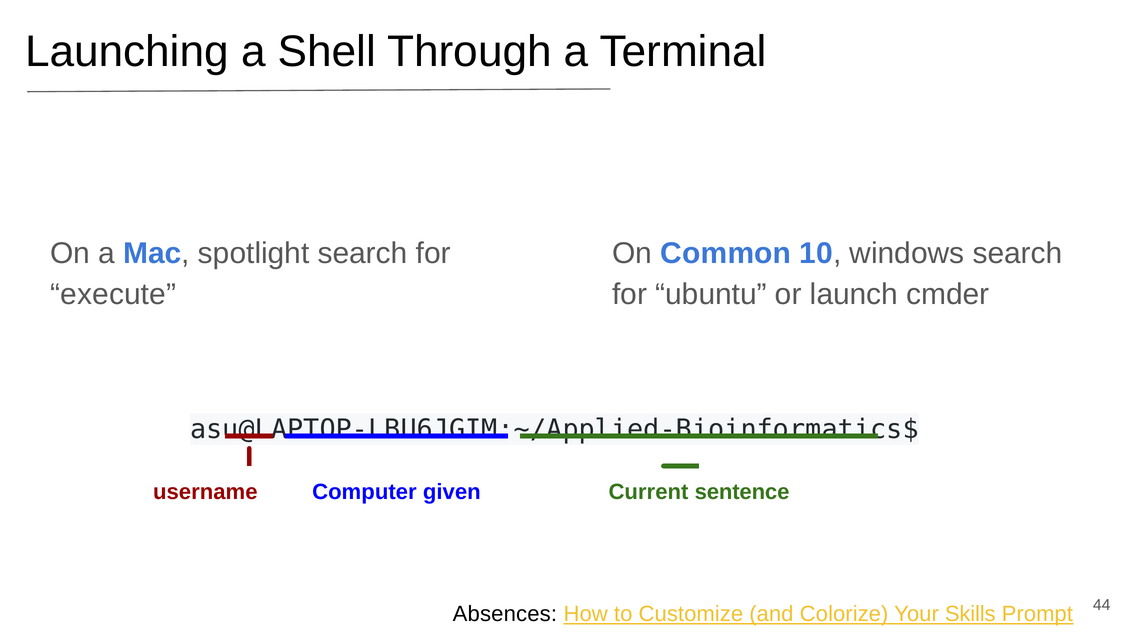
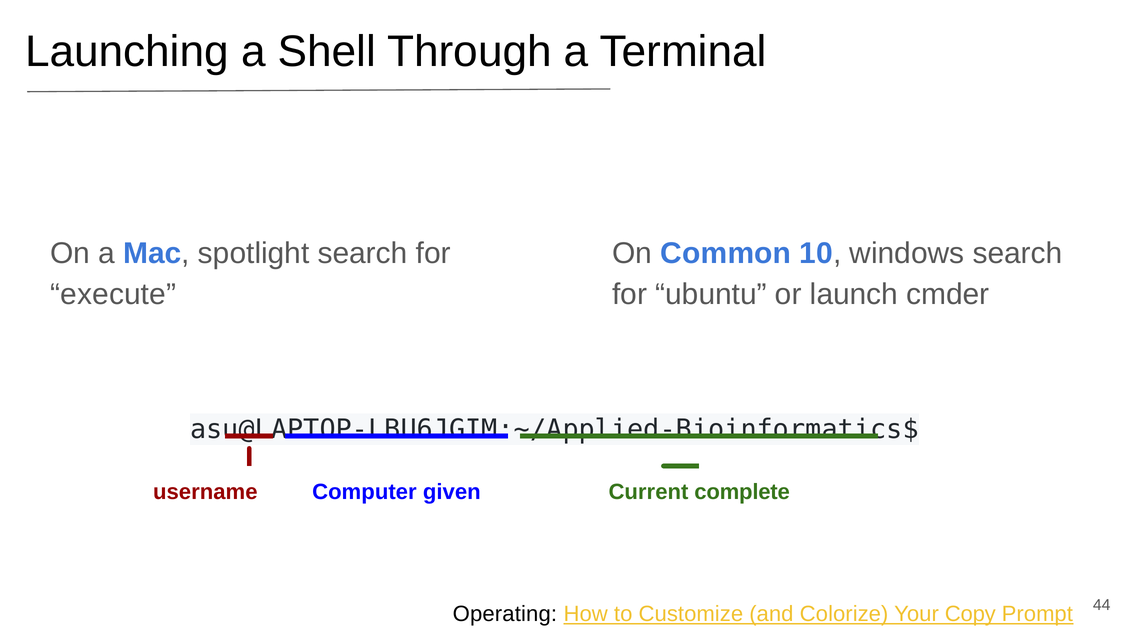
sentence: sentence -> complete (742, 493)
Absences: Absences -> Operating (505, 615)
Skills: Skills -> Copy (970, 615)
